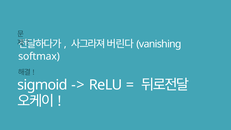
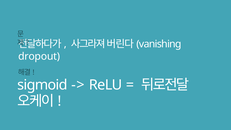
softmax: softmax -> dropout (39, 56)
